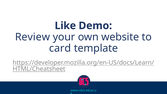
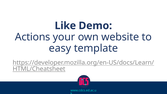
Review: Review -> Actions (33, 37)
card: card -> easy (60, 48)
